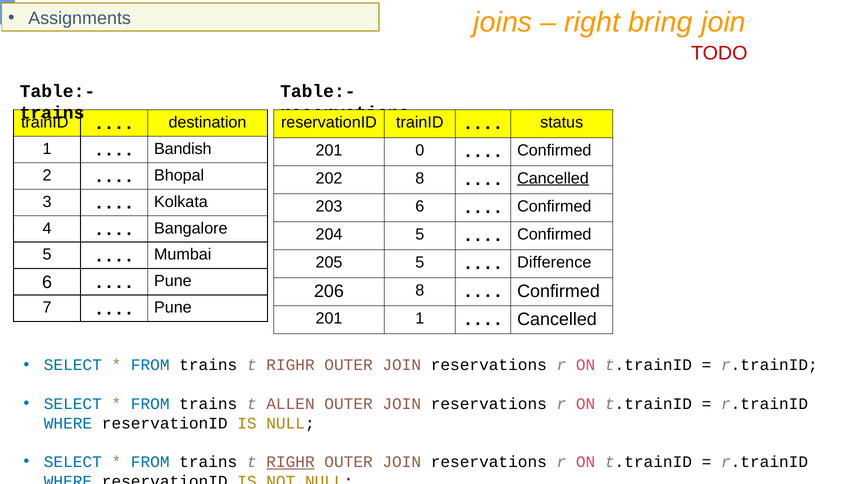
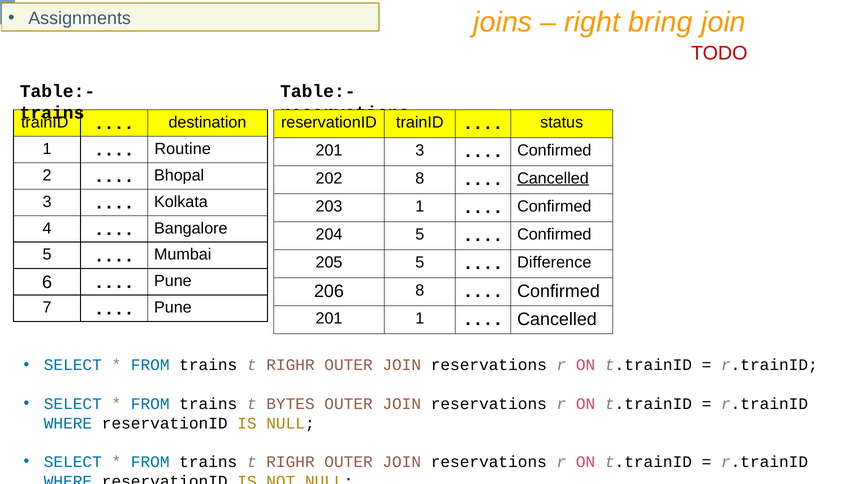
Bandish: Bandish -> Routine (183, 149)
201 0: 0 -> 3 (420, 150)
203 6: 6 -> 1 (420, 206)
ALLEN: ALLEN -> BYTES (290, 404)
RIGHR underline: present -> none (290, 462)
